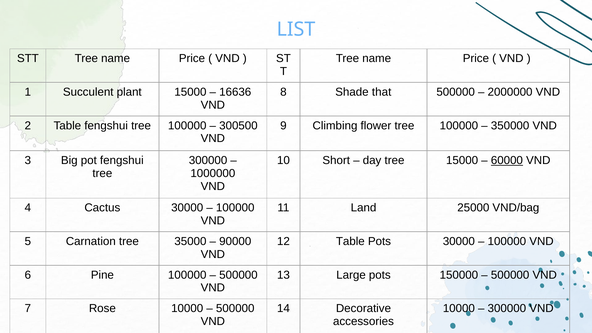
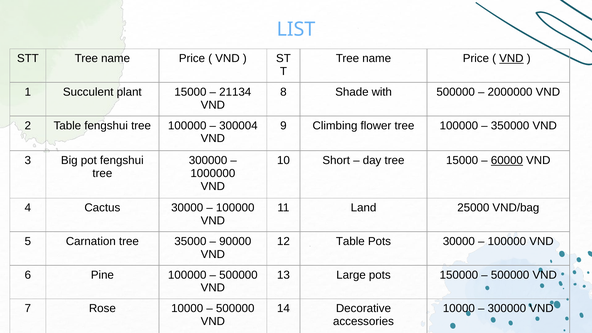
VND underline: none -> present (511, 58)
16636: 16636 -> 21134 (235, 92)
that: that -> with (382, 92)
300500: 300500 -> 300004 (238, 126)
